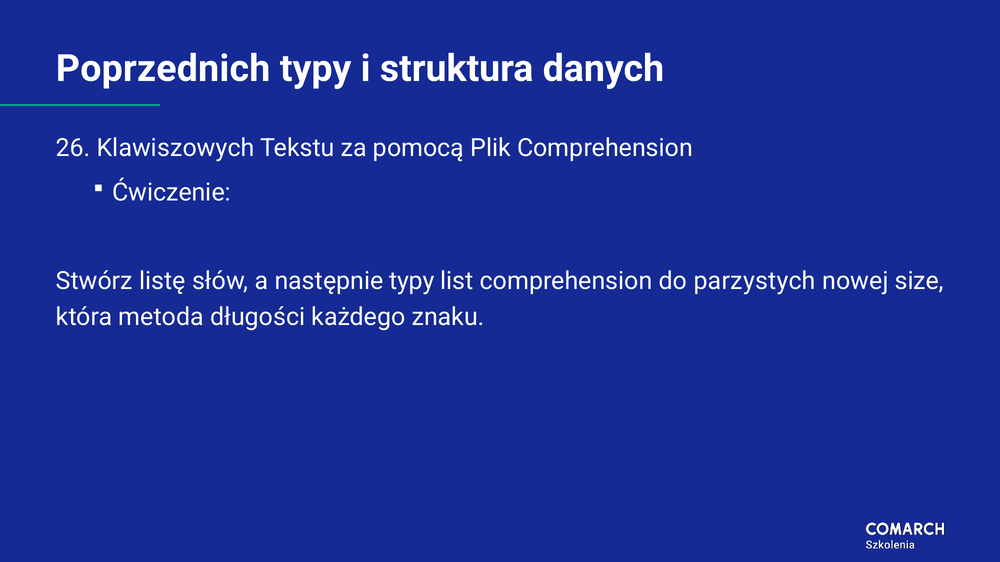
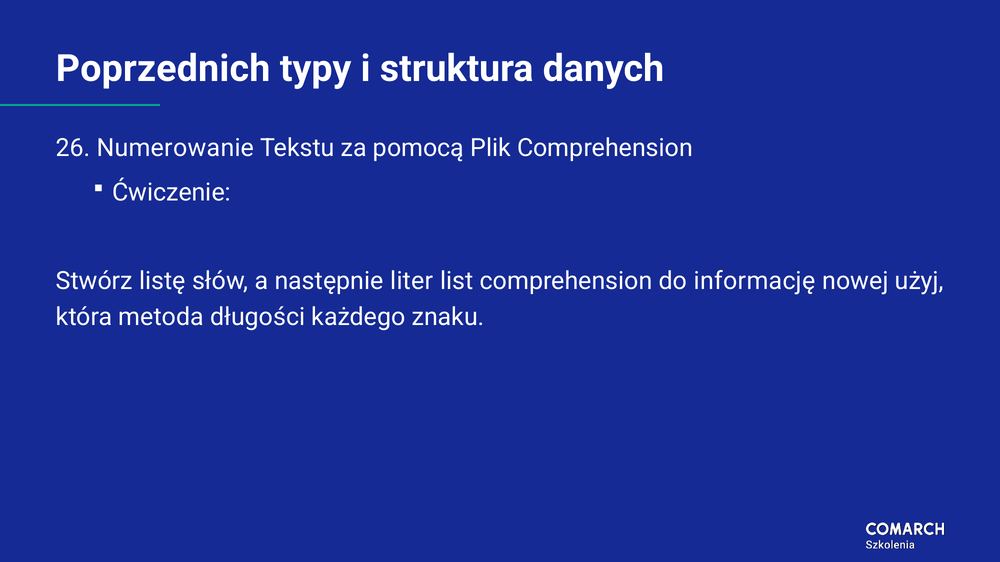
Klawiszowych: Klawiszowych -> Numerowanie (175, 148)
następnie typy: typy -> liter (412, 281)
parzystych: parzystych -> informację (755, 281)
size: size -> użyj (919, 281)
